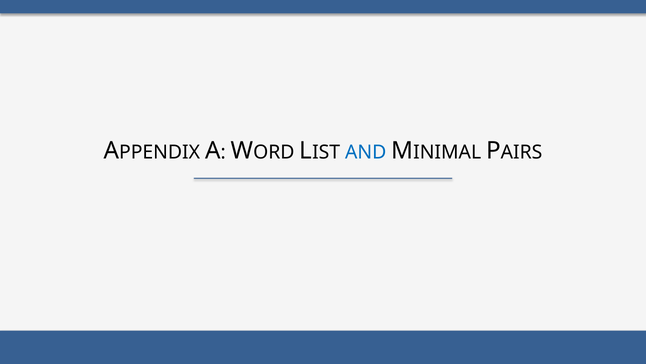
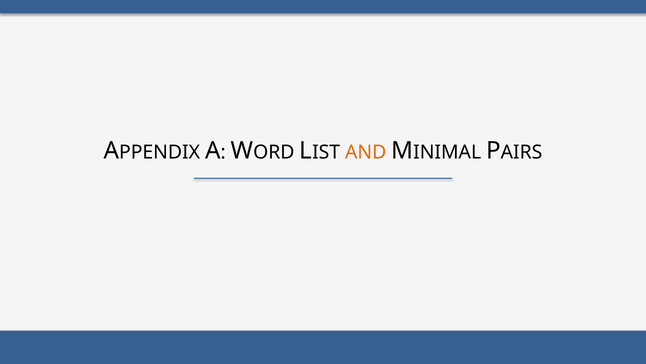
AND colour: blue -> orange (366, 152)
